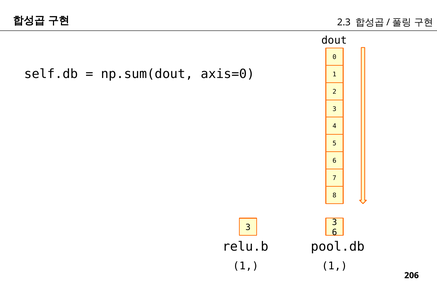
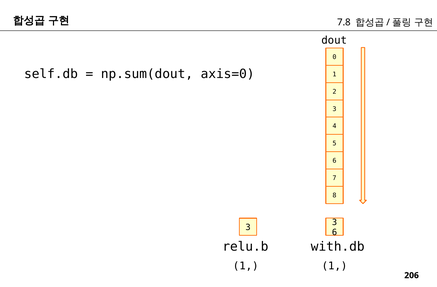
2.3: 2.3 -> 7.8 (344, 22)
pool.db: pool.db -> with.db (338, 247)
